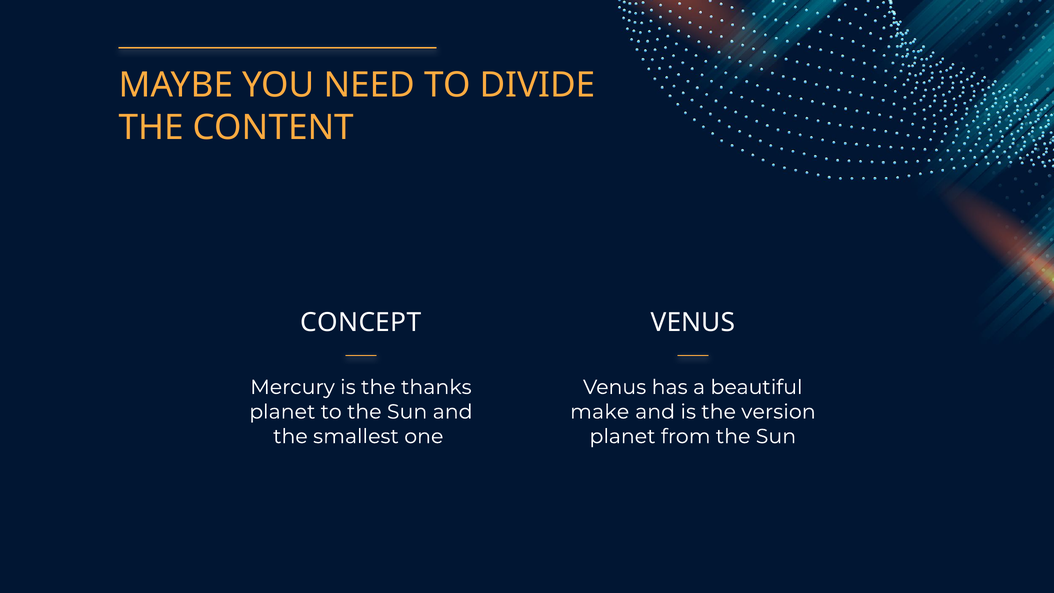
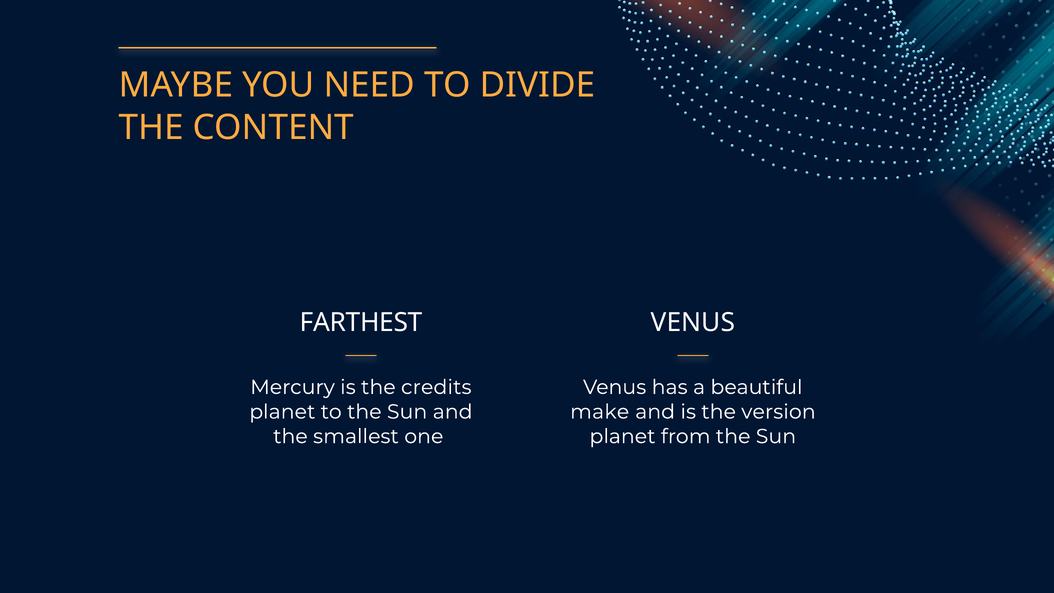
CONCEPT: CONCEPT -> FARTHEST (361, 323)
thanks: thanks -> credits (436, 387)
